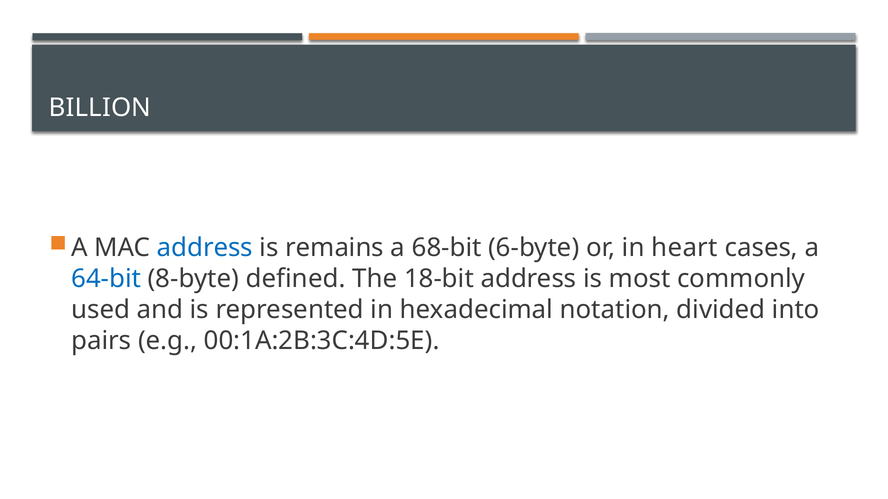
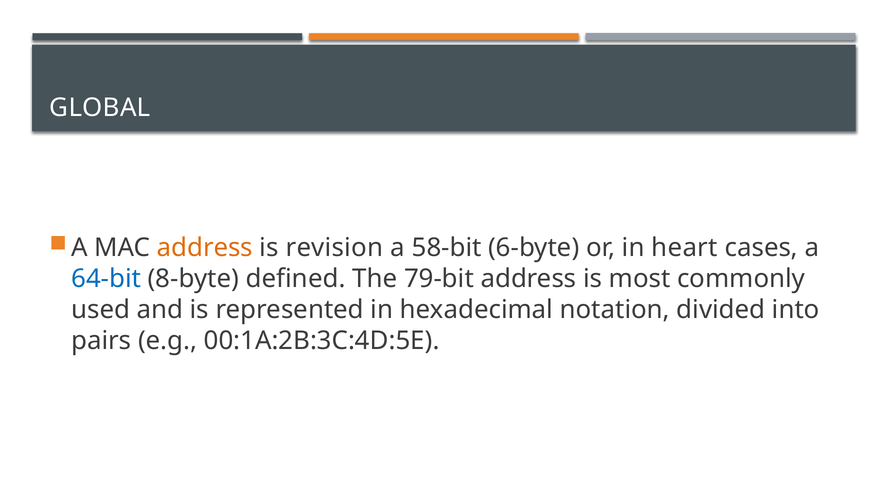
BILLION: BILLION -> GLOBAL (100, 108)
address colour: blue -> orange (205, 248)
remains: remains -> revision (334, 248)
68-bit: 68-bit -> 58-bit (447, 248)
18-bit: 18-bit -> 79-bit (439, 279)
